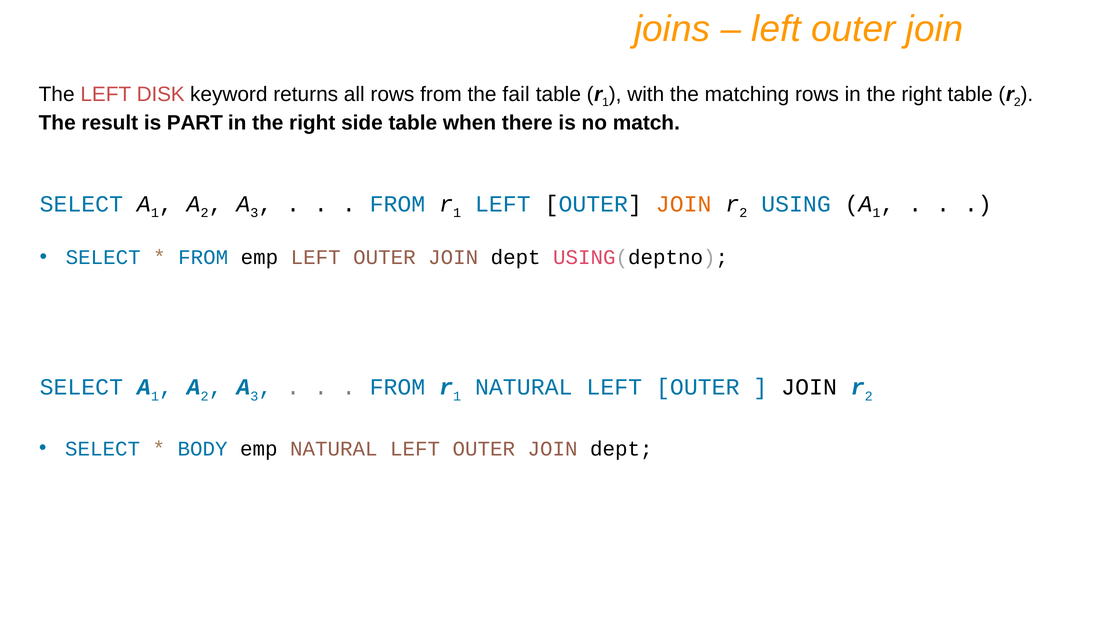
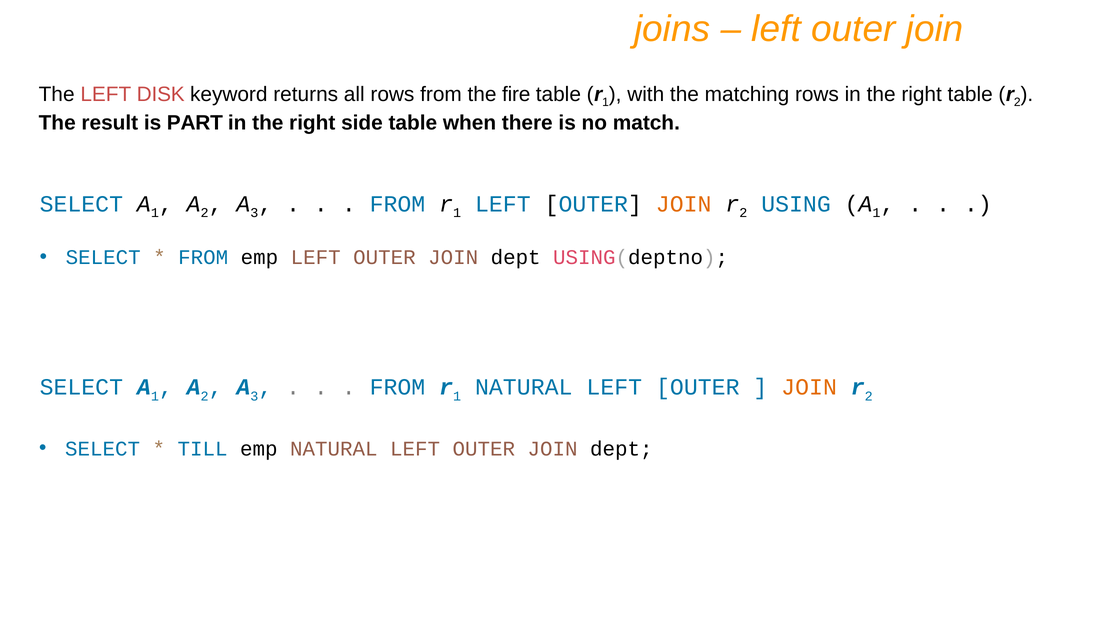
fail: fail -> fire (516, 94)
JOIN colour: black -> orange (809, 387)
BODY: BODY -> TILL (203, 449)
